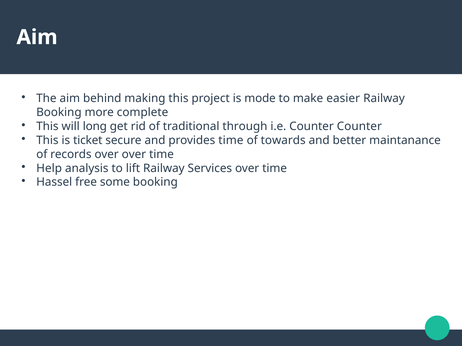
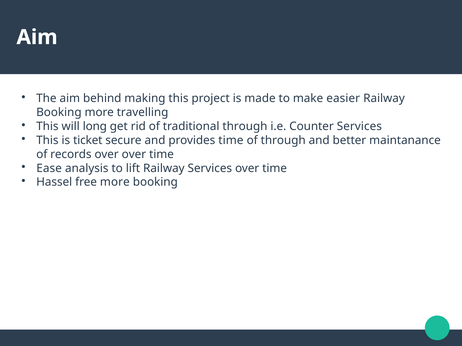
mode: mode -> made (260, 99)
complete: complete -> travelling (143, 113)
Counter Counter: Counter -> Services (359, 126)
of towards: towards -> through (283, 140)
Help: Help -> Ease (49, 168)
free some: some -> more (115, 182)
